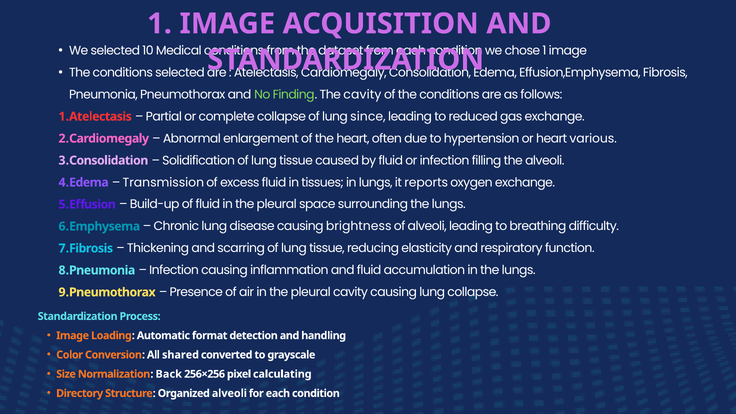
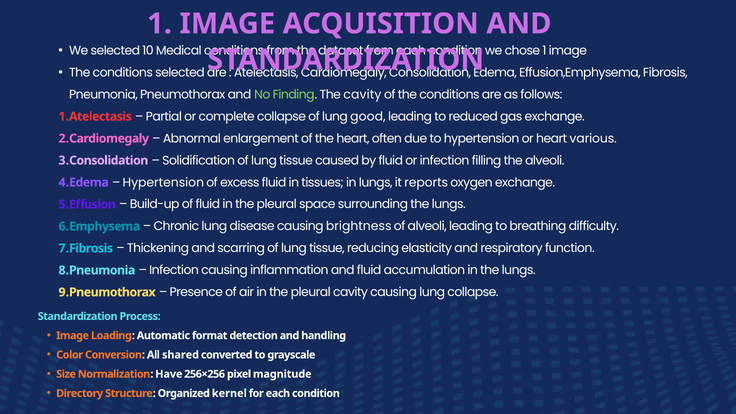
since: since -> good (368, 117)
Transmission: Transmission -> Hypertension (163, 182)
Back: Back -> Have (169, 374)
calculating: calculating -> magnitude (282, 374)
Organized alveoli: alveoli -> kernel (229, 393)
